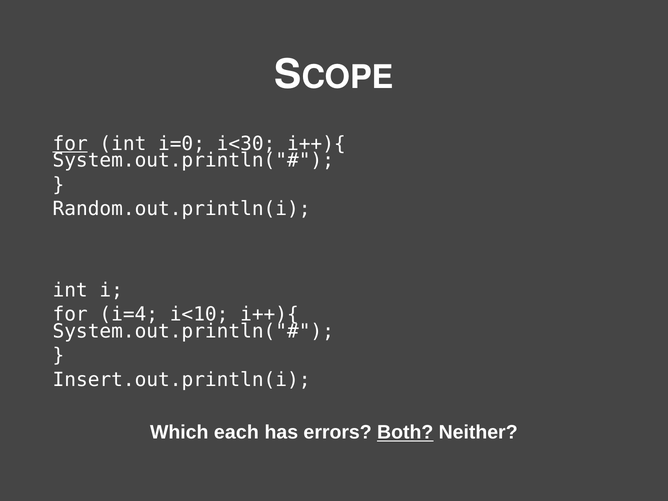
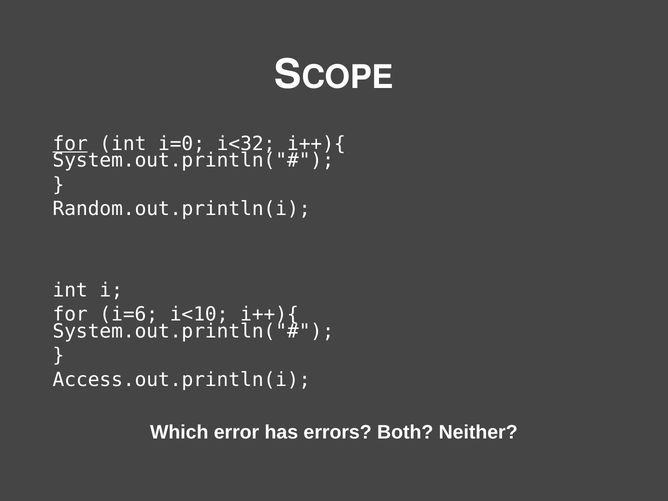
i<30: i<30 -> i<32 (246, 144)
i=4: i=4 -> i=6 (129, 314)
Insert.out.println(i: Insert.out.println(i -> Access.out.println(i (182, 380)
each: each -> error (236, 433)
Both underline: present -> none (405, 433)
